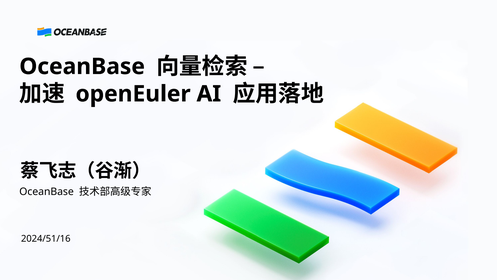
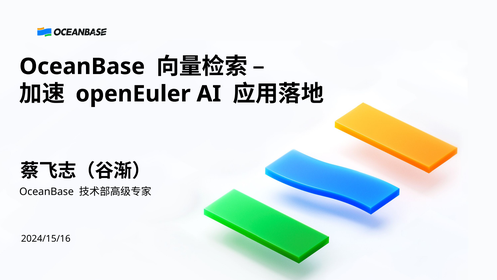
2024/51/16: 2024/51/16 -> 2024/15/16 (46, 239)
